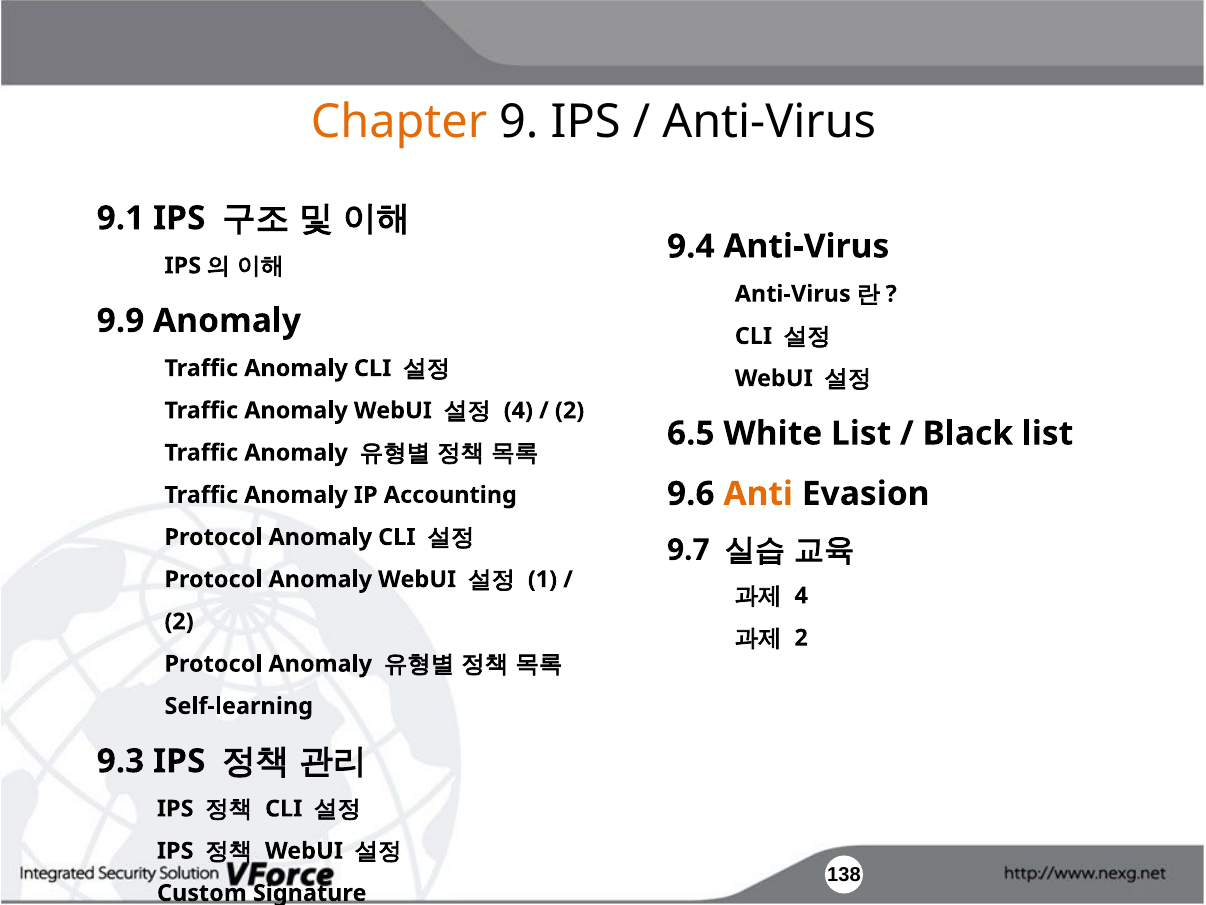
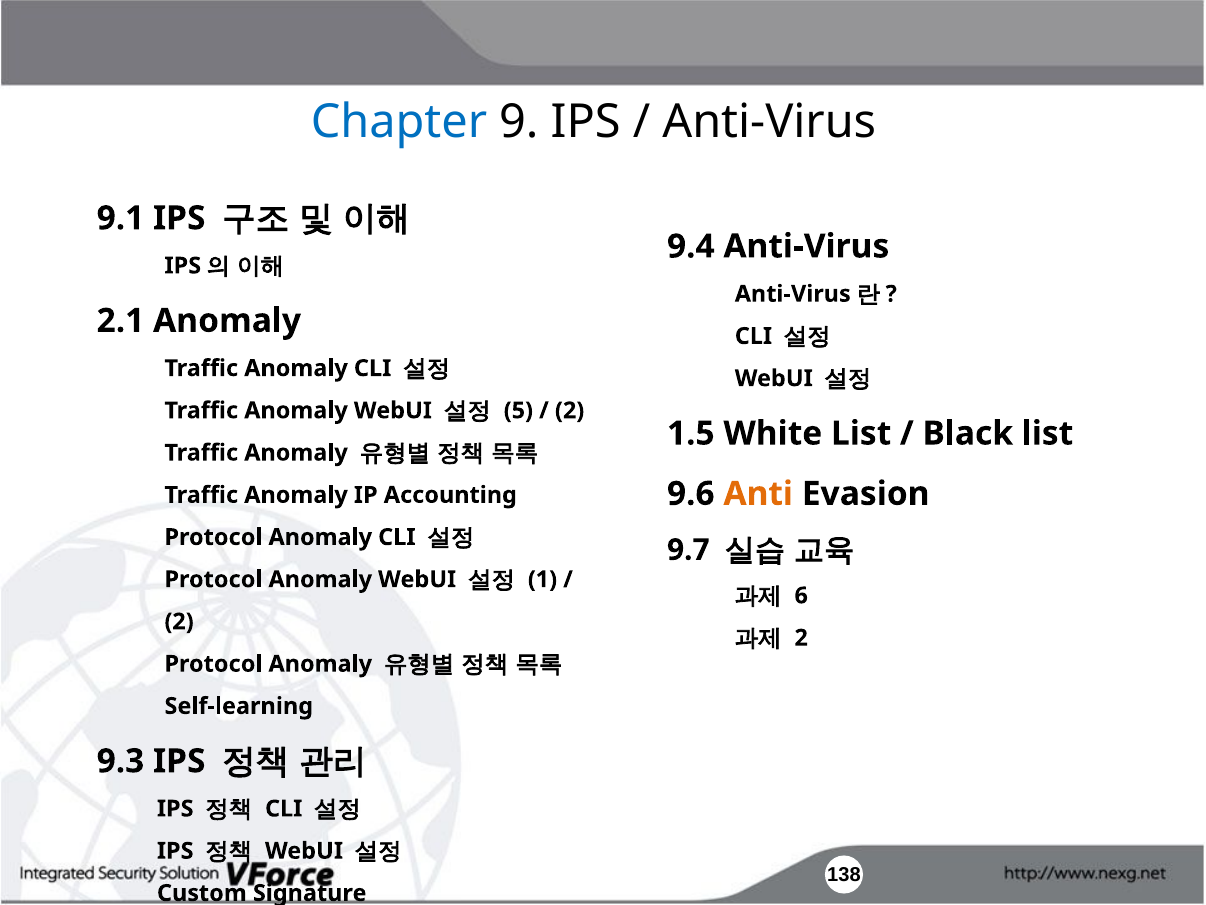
Chapter colour: orange -> blue (399, 122)
9.9: 9.9 -> 2.1 (120, 321)
4: 4 -> 5 (518, 410)
6.5: 6.5 -> 1.5 (691, 433)
4: 4 -> 6 (801, 595)
